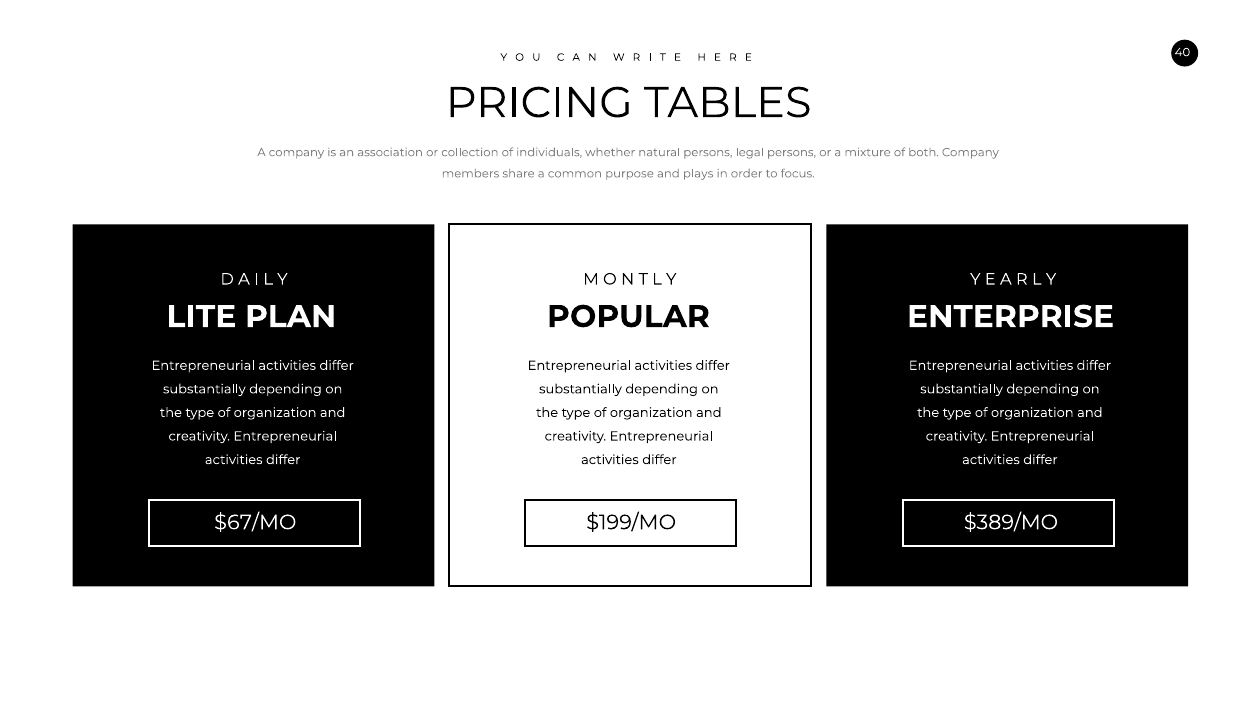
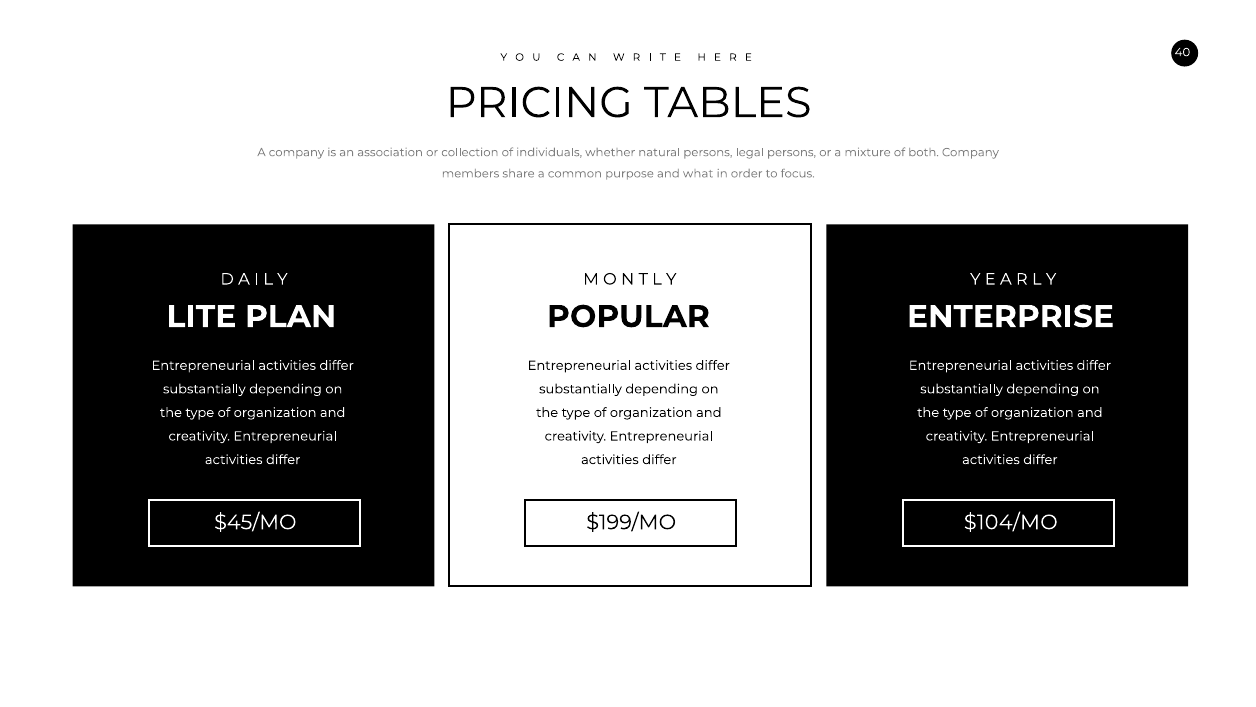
plays: plays -> what (698, 173)
$67/MO: $67/MO -> $45/MO (255, 522)
$389/MO: $389/MO -> $104/MO (1011, 522)
